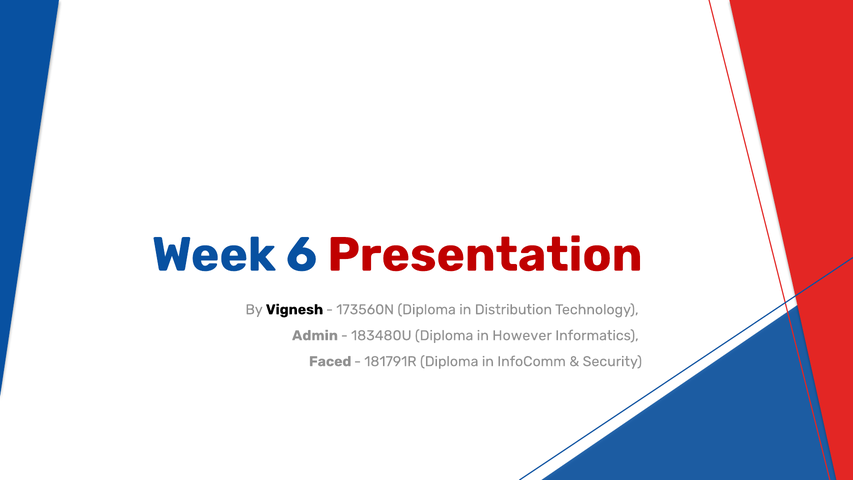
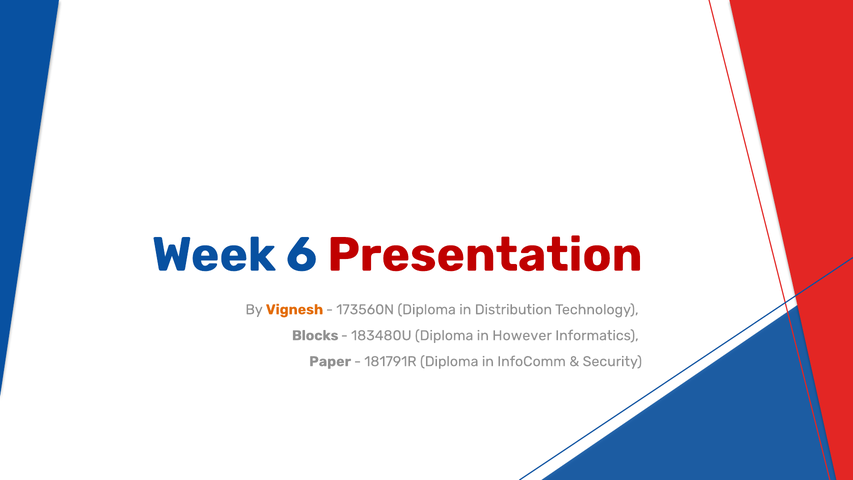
Vignesh colour: black -> orange (294, 309)
Admin: Admin -> Blocks (315, 335)
Faced: Faced -> Paper (330, 361)
